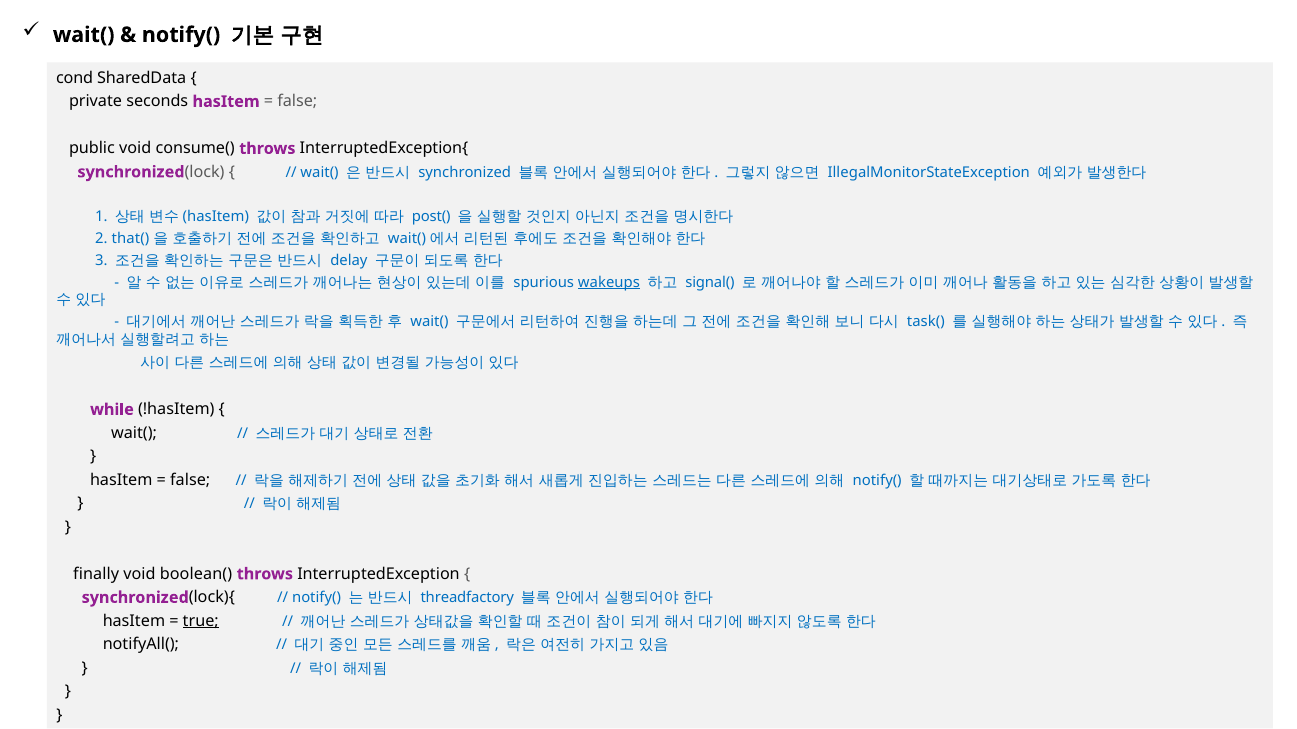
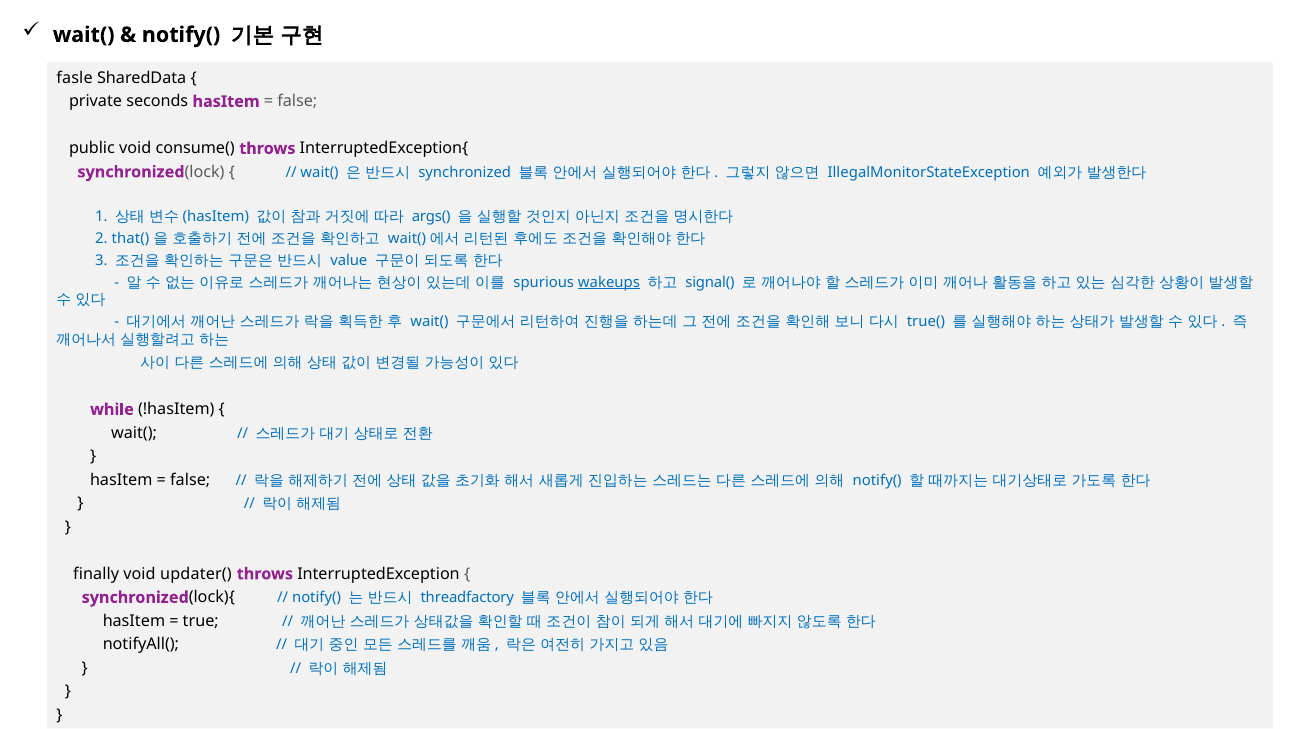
cond: cond -> fasle (75, 78)
post(: post( -> args( (431, 217)
delay: delay -> value (349, 260)
task(: task( -> true( (926, 322)
boolean(: boolean( -> updater( (196, 574)
true underline: present -> none (201, 621)
